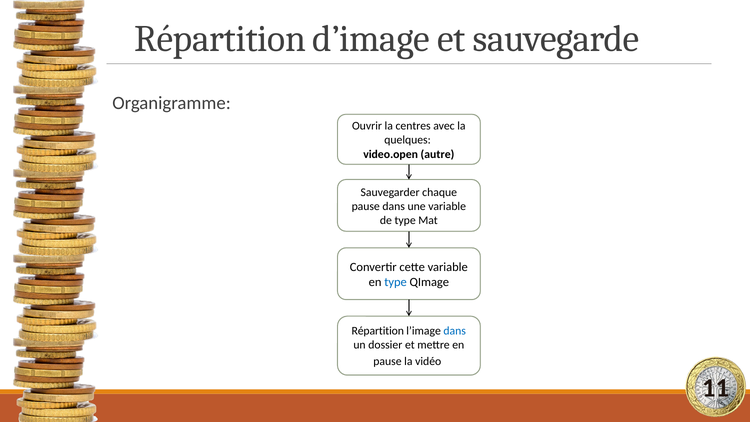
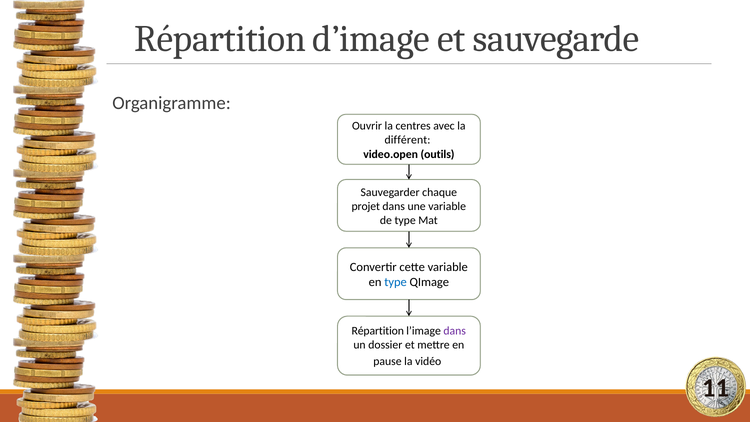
quelques: quelques -> différent (407, 140)
autre: autre -> outils (438, 154)
pause: pause -> projet (366, 206)
dans colour: blue -> purple (455, 331)
